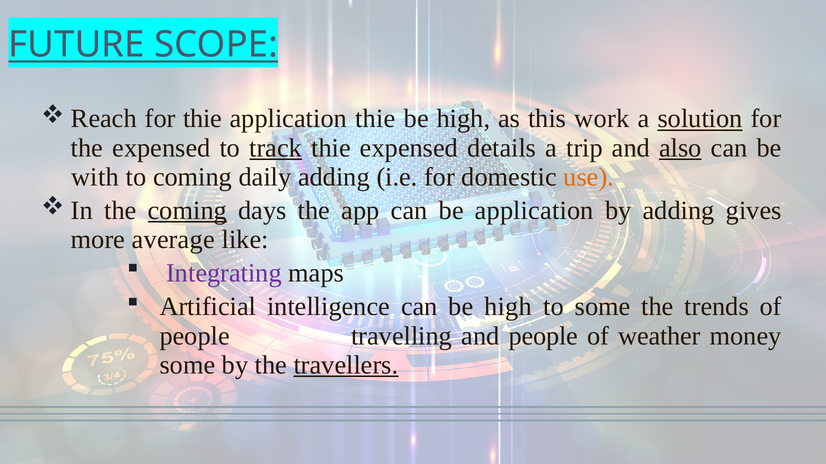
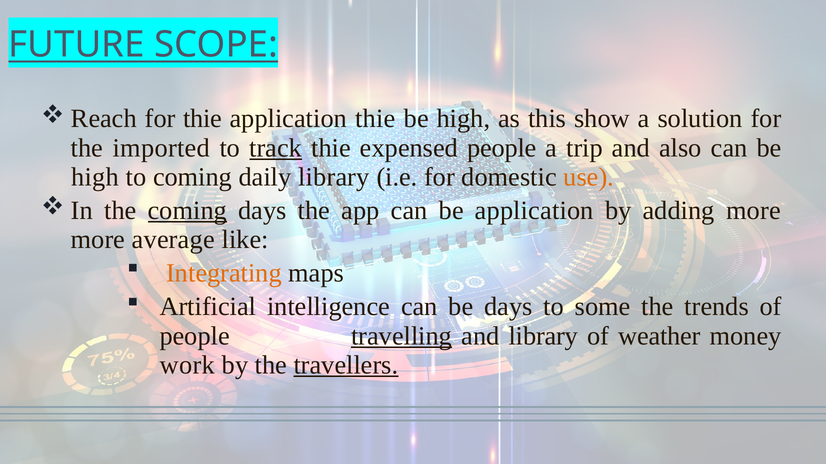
work: work -> show (602, 119)
solution underline: present -> none (700, 119)
the expensed: expensed -> imported (161, 148)
expensed details: details -> people (502, 148)
also underline: present -> none (680, 148)
with: with -> high (95, 177)
daily adding: adding -> library (334, 177)
adding gives: gives -> more (754, 211)
Integrating colour: purple -> orange (224, 274)
can be high: high -> days (508, 307)
travelling underline: none -> present (402, 336)
and people: people -> library (543, 336)
some: some -> work (187, 365)
